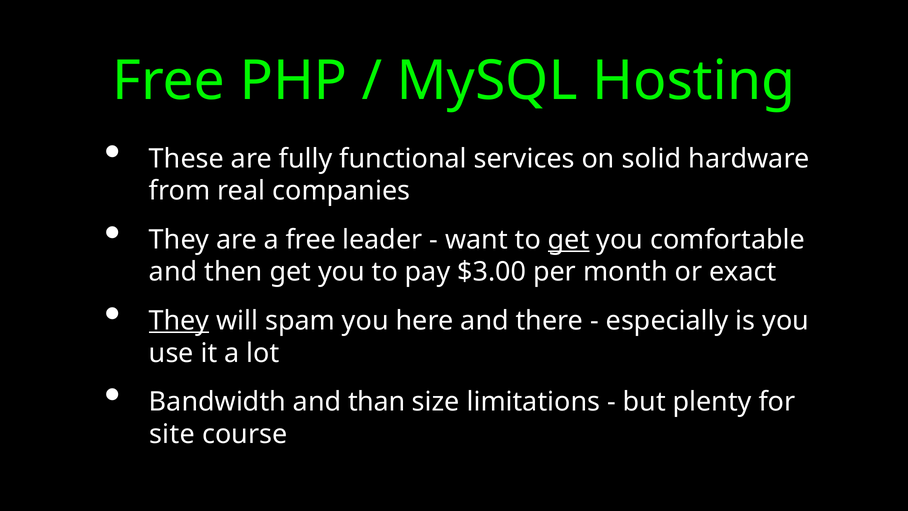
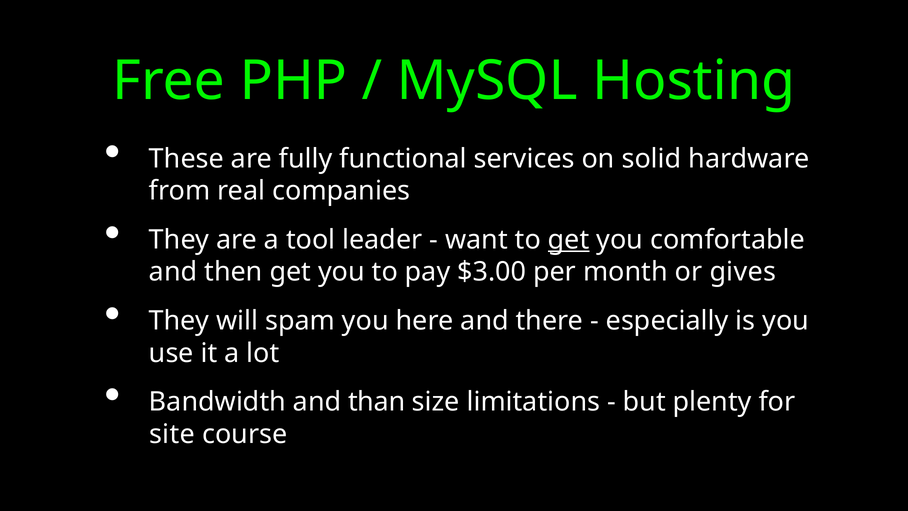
a free: free -> tool (311, 240)
exact: exact -> gives (743, 272)
They underline: present -> none (179, 321)
